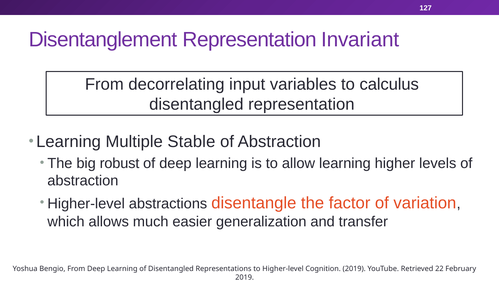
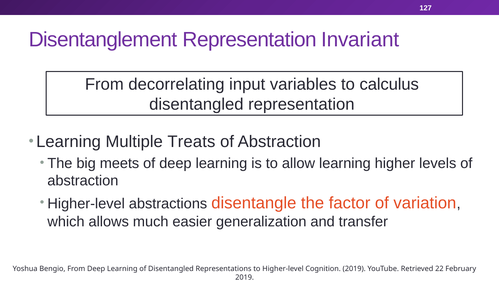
Stable: Stable -> Treats (191, 142)
robust: robust -> meets (119, 163)
